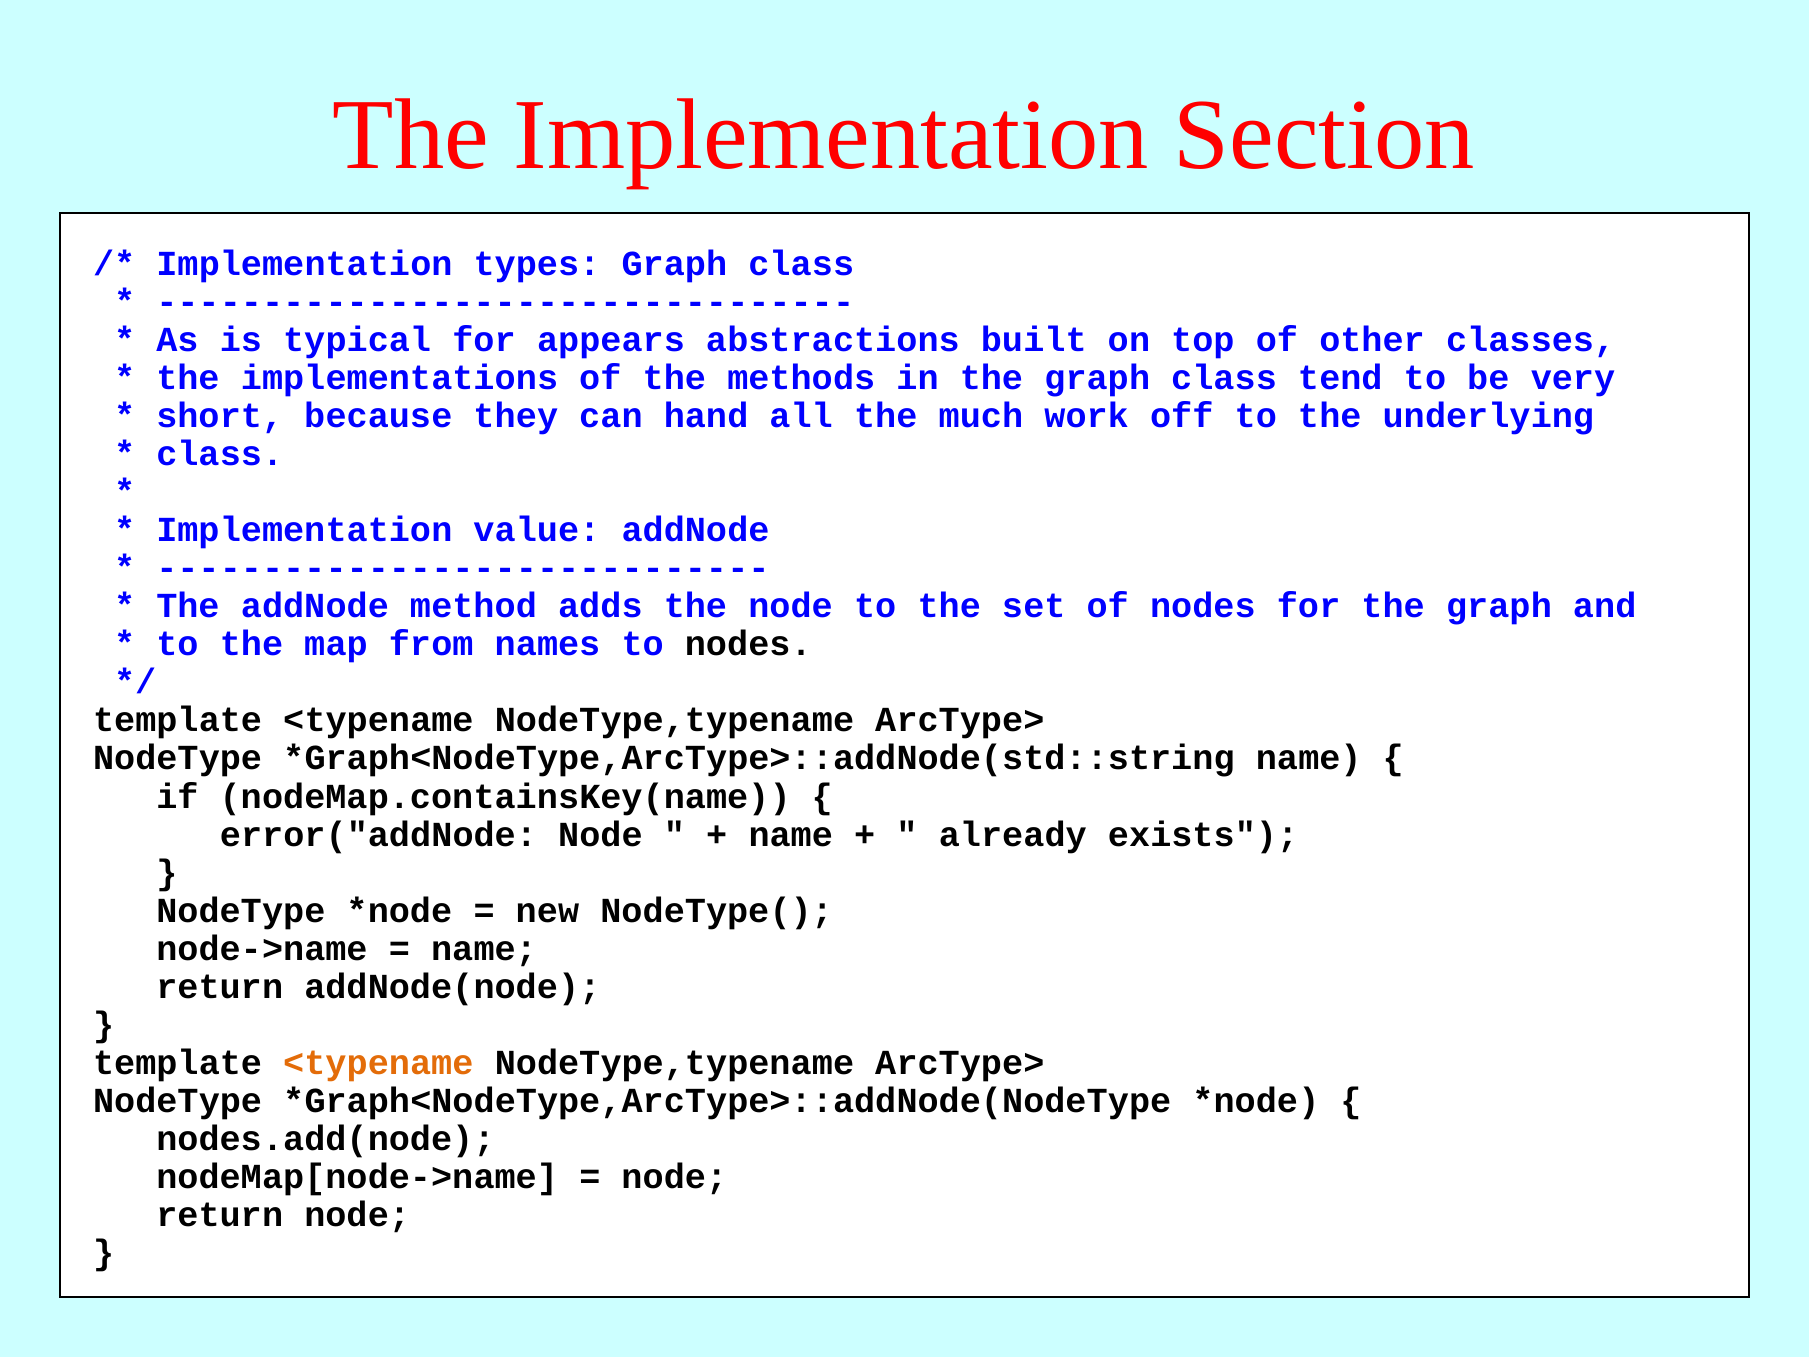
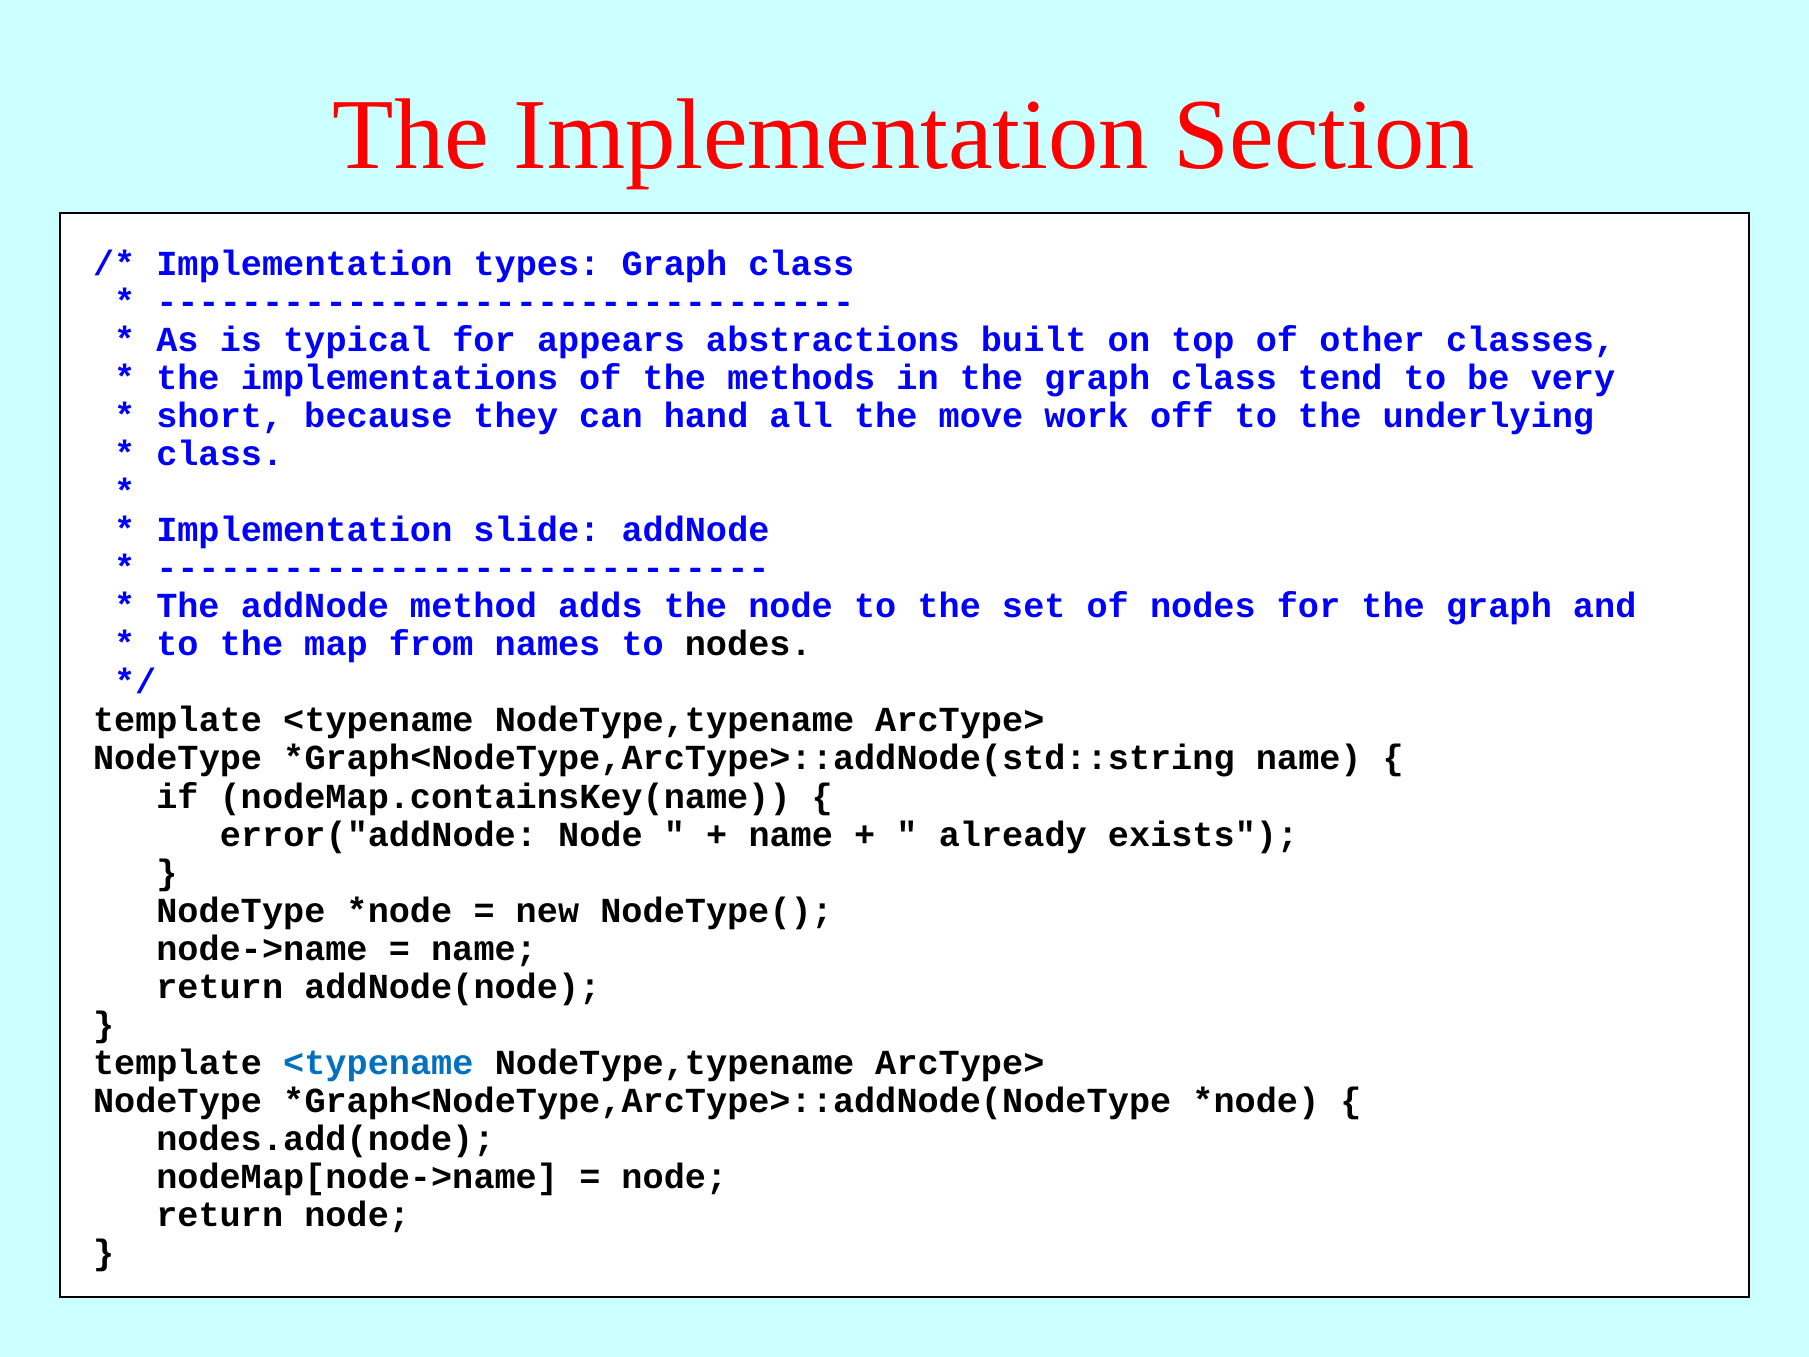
much: much -> move (981, 416)
value: value -> slide (537, 530)
<typename colour: orange -> blue (378, 1062)
